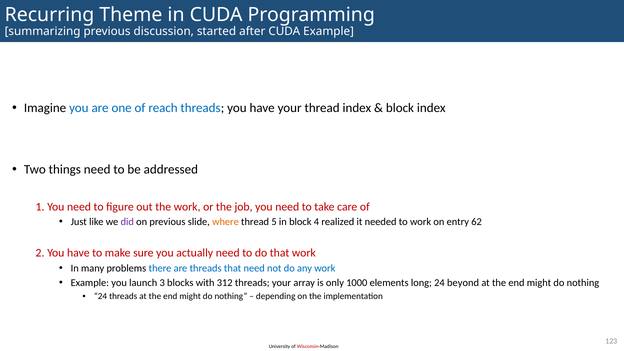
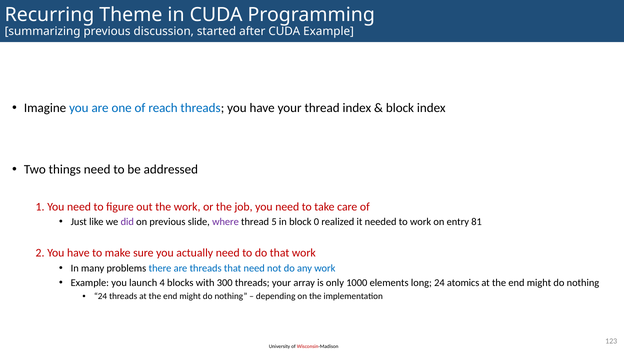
where colour: orange -> purple (225, 222)
4: 4 -> 0 (316, 222)
62: 62 -> 81 (477, 222)
3: 3 -> 4 (162, 283)
312: 312 -> 300 (225, 283)
beyond: beyond -> atomics (463, 283)
